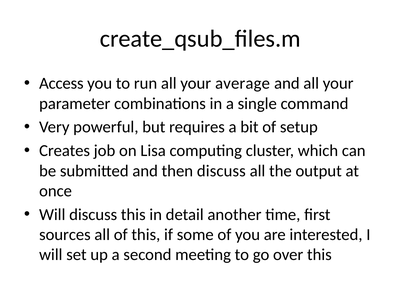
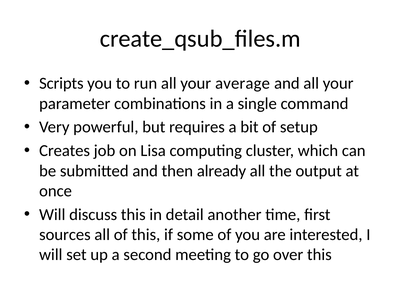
Access: Access -> Scripts (61, 83)
then discuss: discuss -> already (221, 171)
